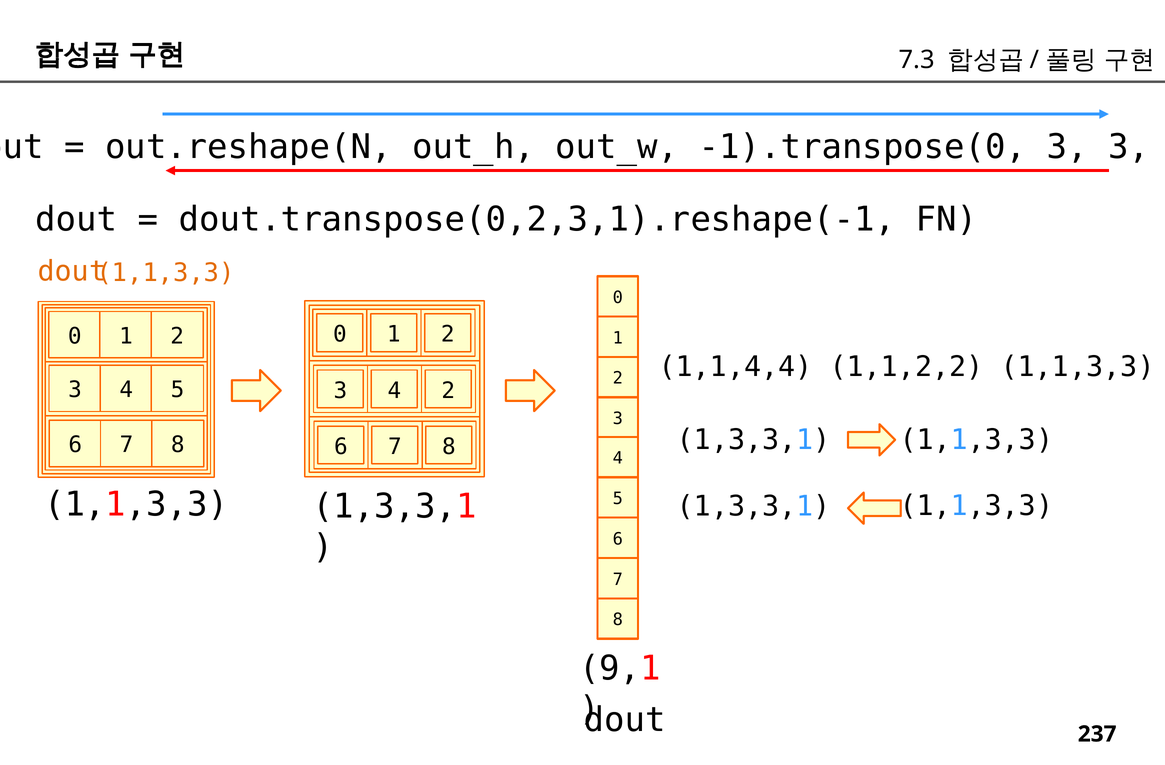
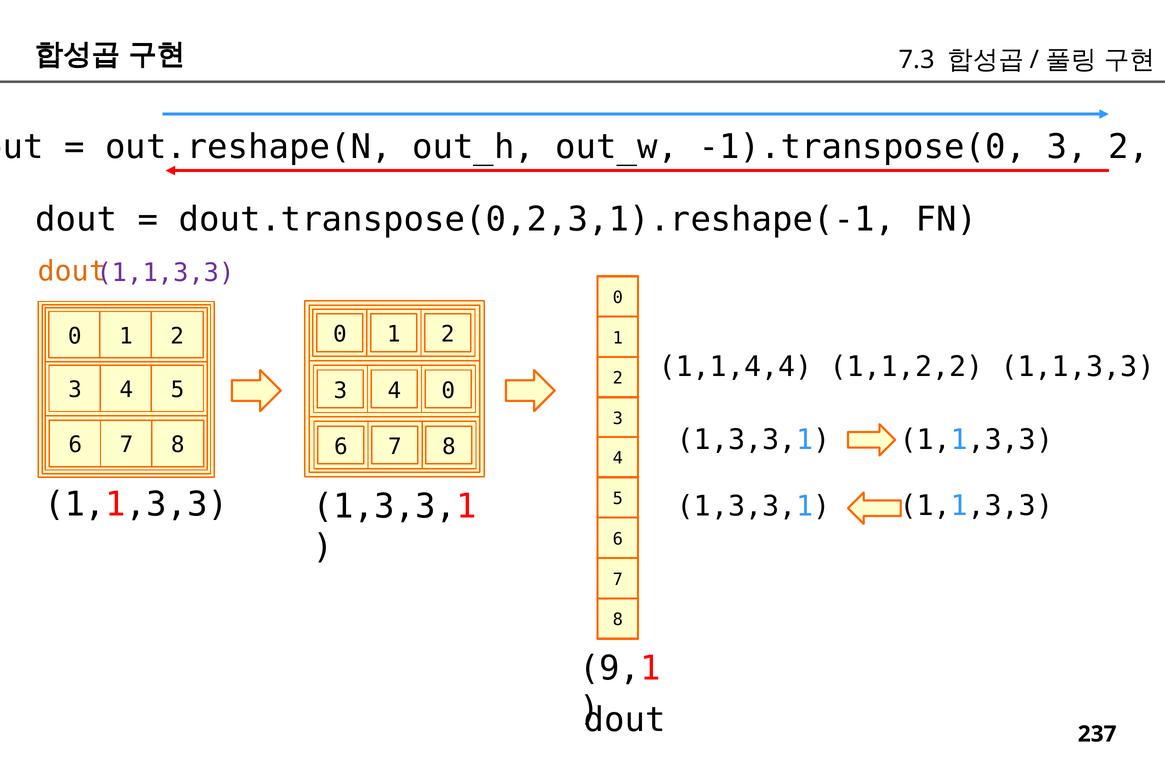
3 3: 3 -> 2 (1129, 147)
1,1,3,3 colour: orange -> purple (166, 273)
4 2: 2 -> 0 (448, 391)
